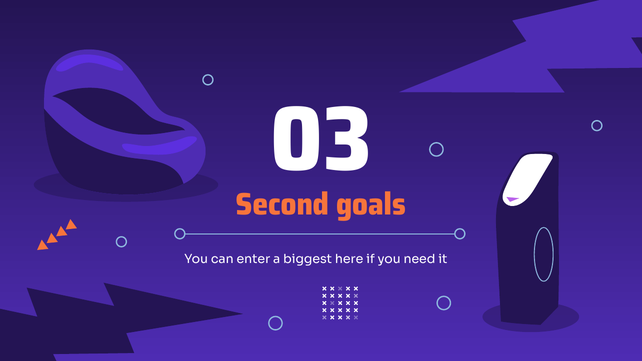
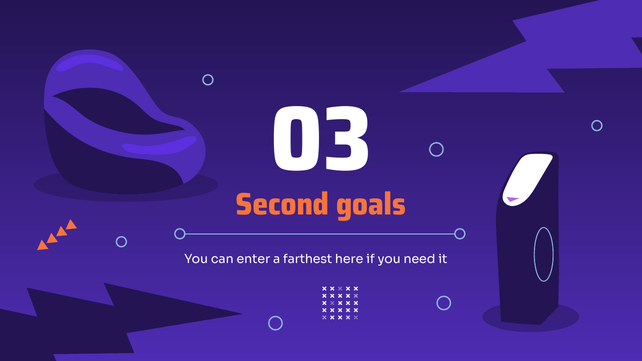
biggest: biggest -> farthest (308, 259)
